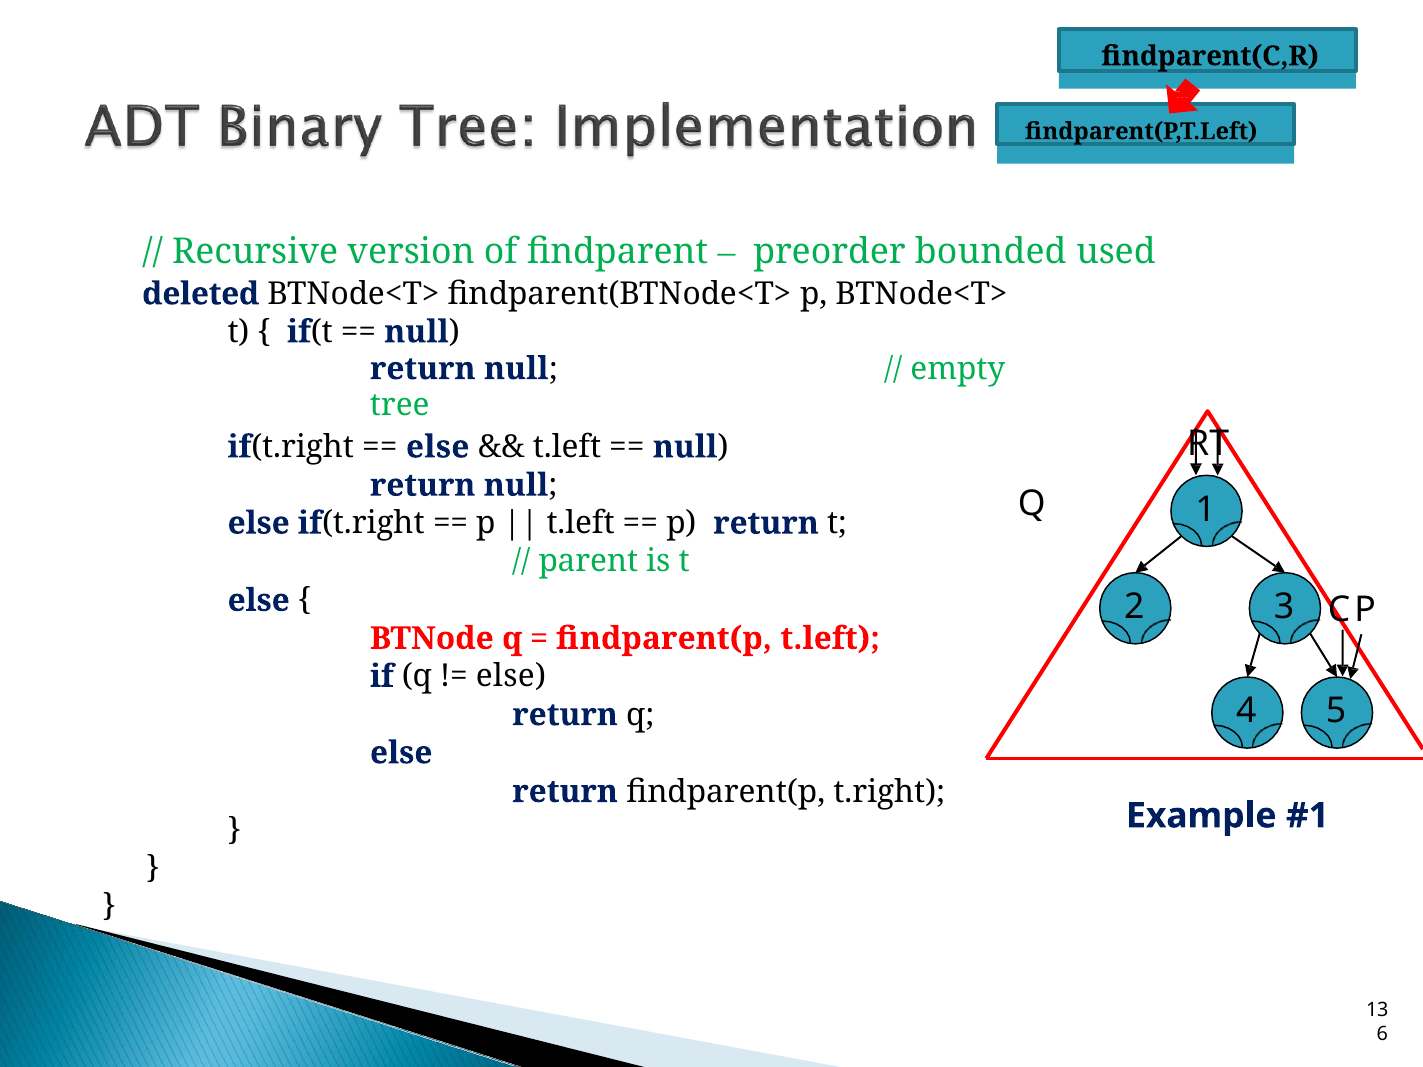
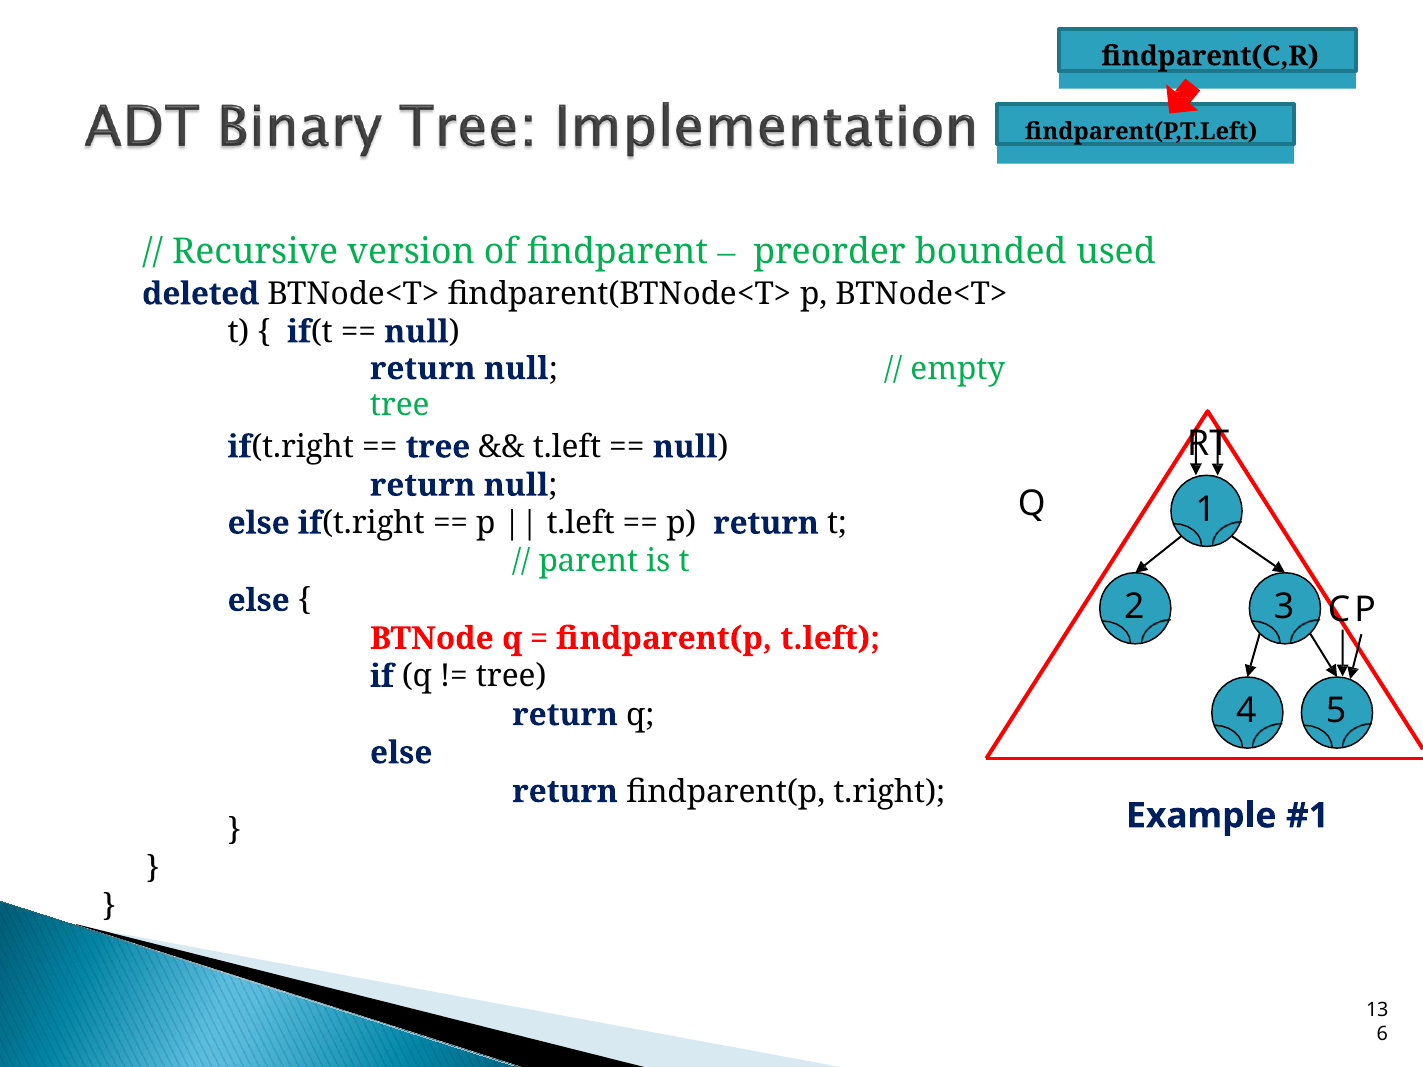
else: else -> tree (438, 447)
else: else -> tree (511, 677)
